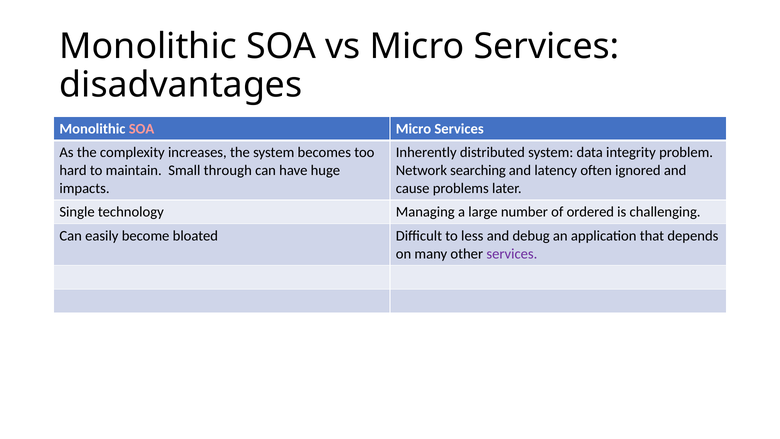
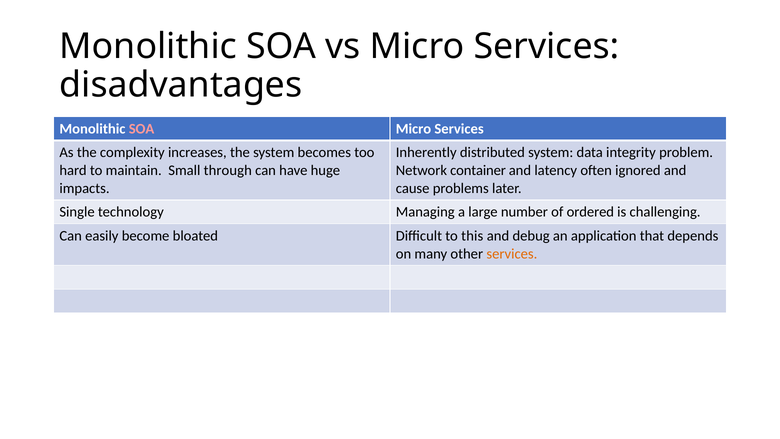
searching: searching -> container (478, 170)
less: less -> this (472, 236)
services colour: purple -> orange (512, 254)
